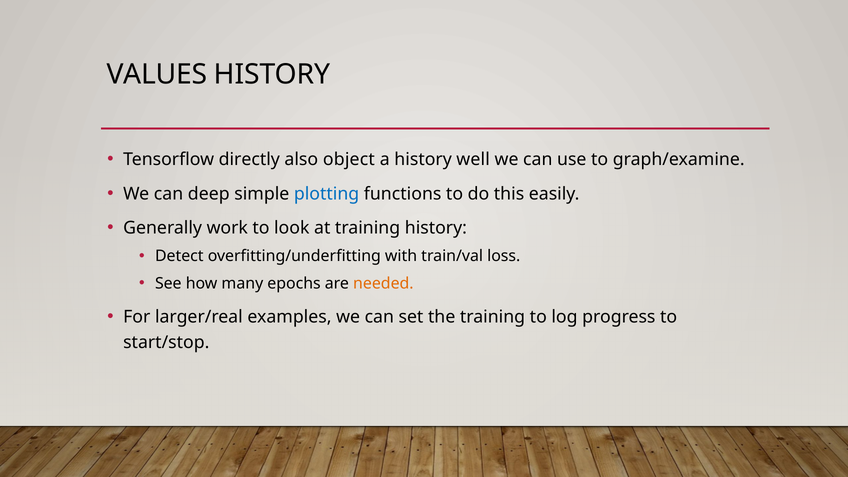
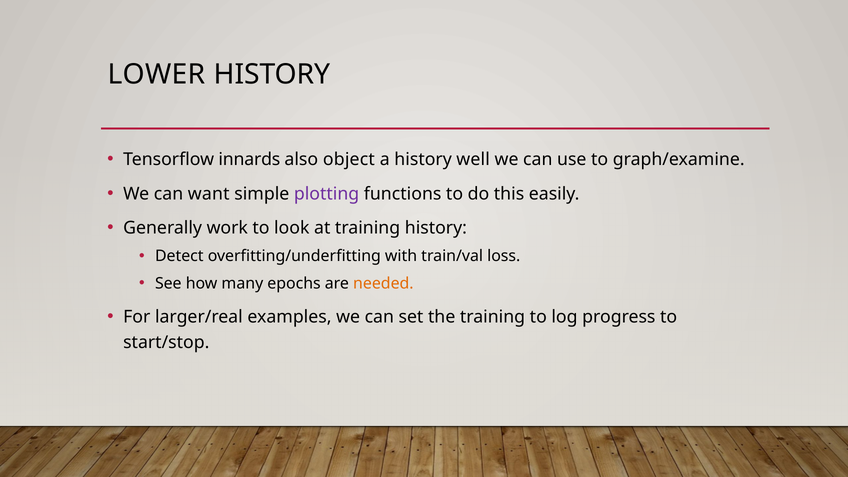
VALUES: VALUES -> LOWER (157, 74)
directly: directly -> innards (249, 159)
deep: deep -> want (209, 194)
plotting colour: blue -> purple (327, 194)
